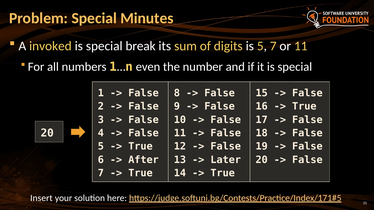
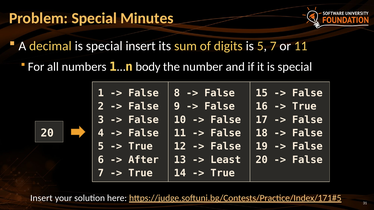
invoked: invoked -> decimal (50, 46)
special break: break -> insert (141, 46)
even: even -> body (148, 67)
Later: Later -> Least (226, 160)
